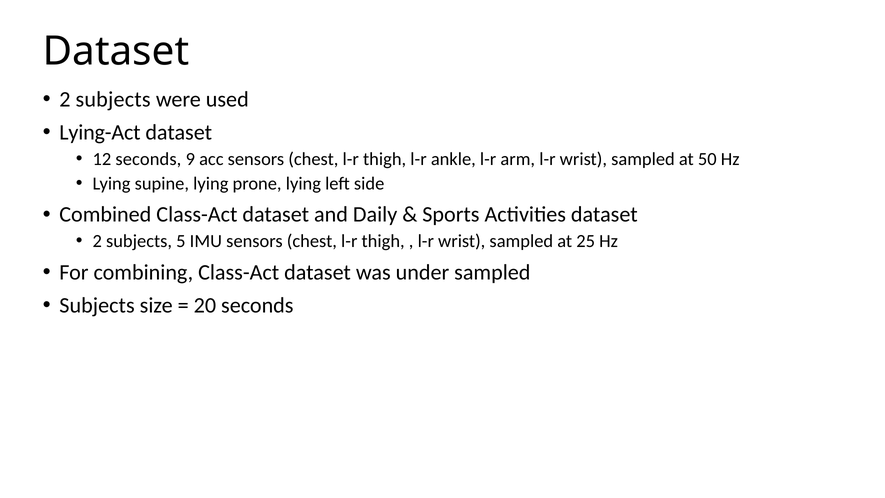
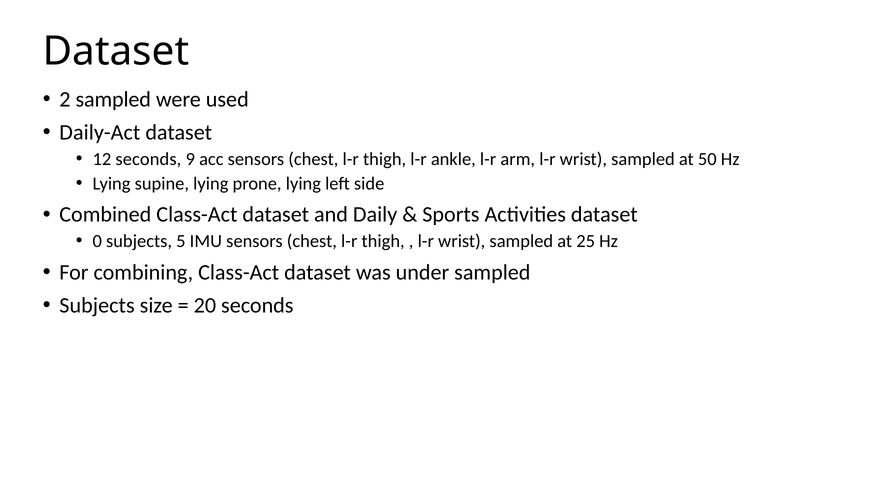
subjects: subjects -> sampled (113, 99)
Lying-Act: Lying-Act -> Daily-Act (100, 132)
2: 2 -> 0 (97, 241)
